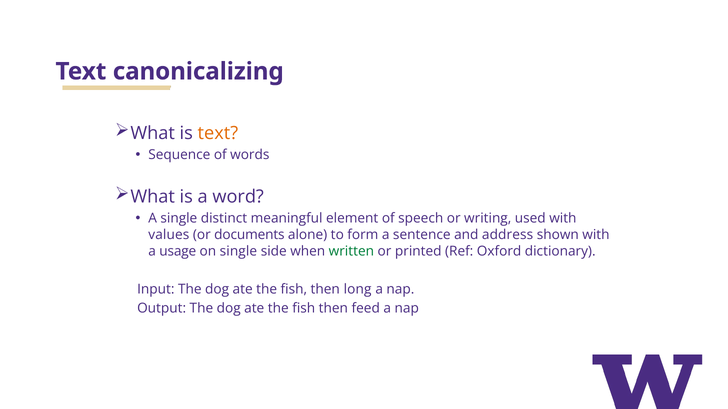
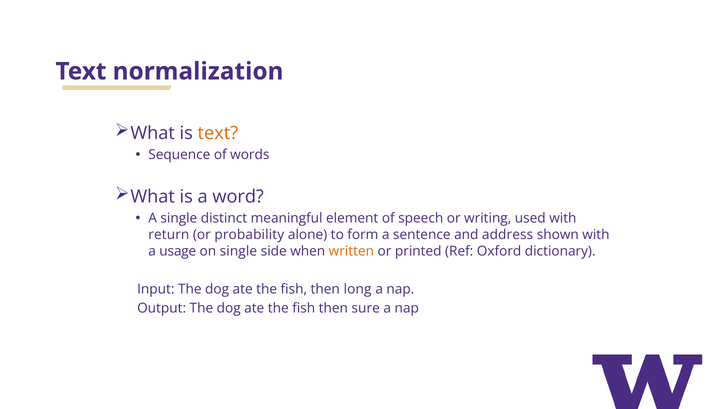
canonicalizing: canonicalizing -> normalization (198, 72)
values: values -> return (169, 235)
documents: documents -> probability (249, 235)
written colour: green -> orange (351, 251)
feed: feed -> sure (366, 309)
